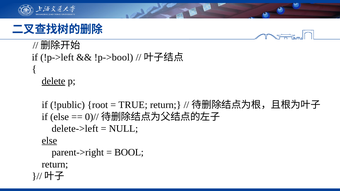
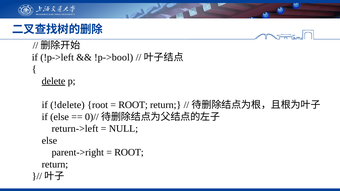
!public: !public -> !delete (67, 105)
TRUE: TRUE -> ROOT (133, 105)
delete->left: delete->left -> return->left (75, 129)
else underline: present -> none (49, 141)
BOOL: BOOL -> ROOT (129, 153)
